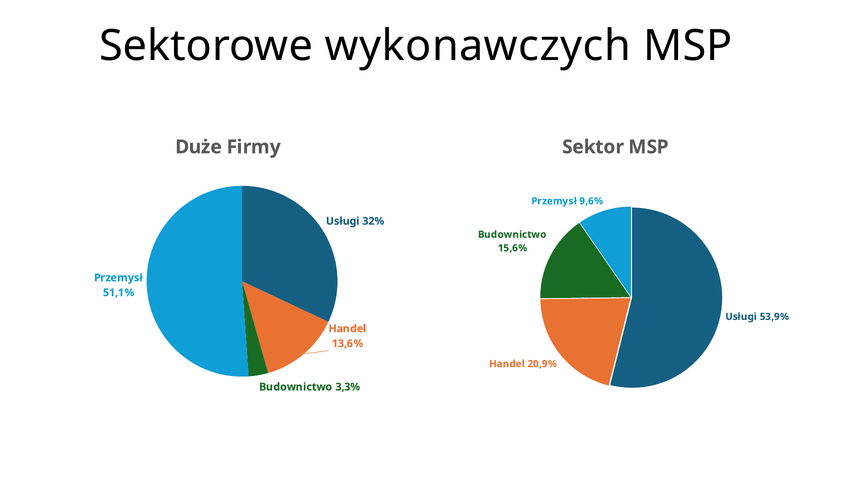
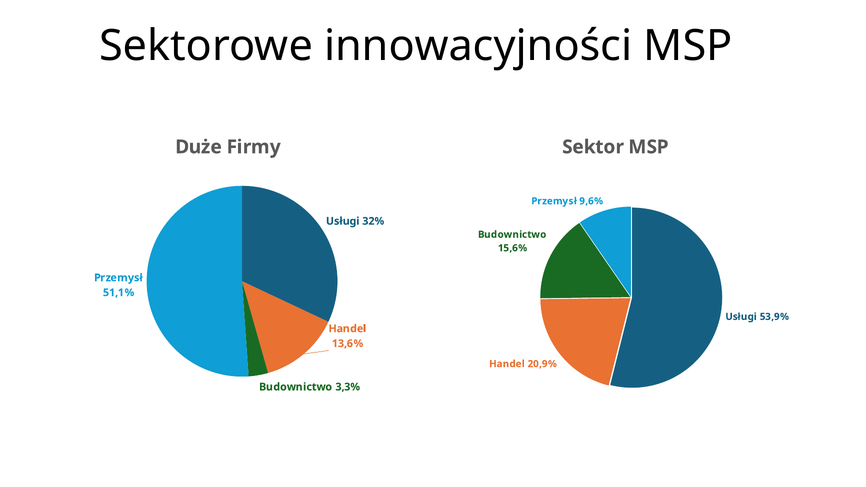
wykonawczych: wykonawczych -> innowacyjności (478, 46)
